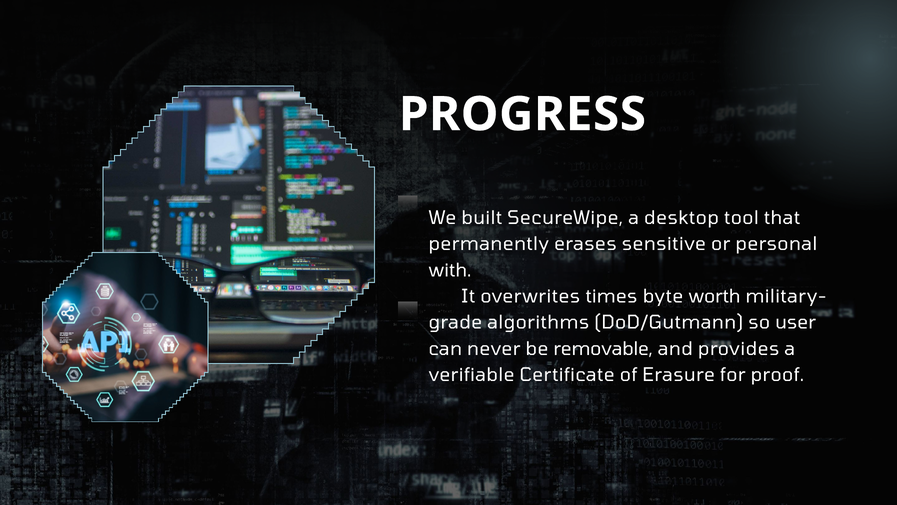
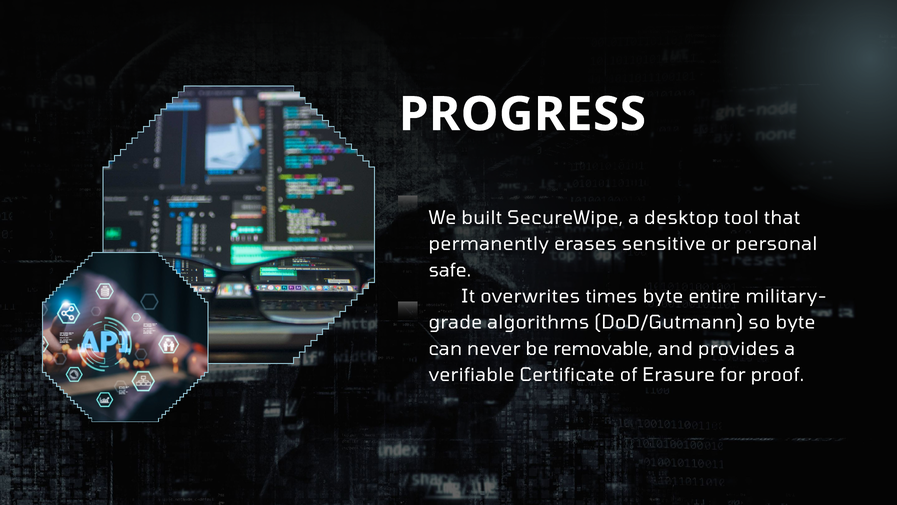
with: with -> safe (450, 270)
worth: worth -> entire (714, 296)
so user: user -> byte (796, 322)
